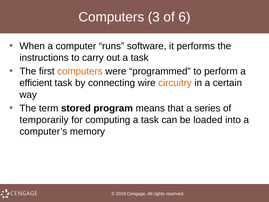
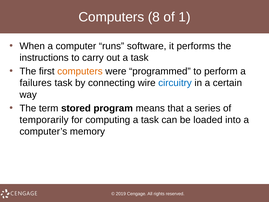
3: 3 -> 8 (154, 17)
6: 6 -> 1 (185, 17)
efficient: efficient -> failures (36, 83)
circuitry colour: orange -> blue (175, 83)
